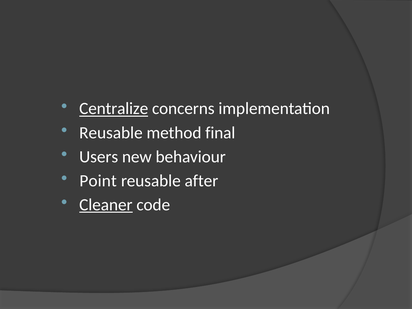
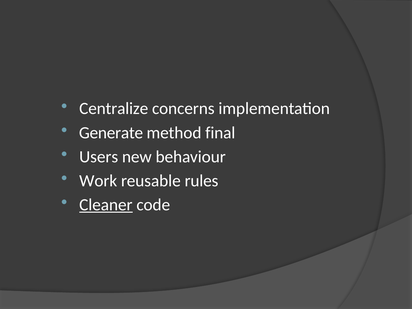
Centralize underline: present -> none (114, 109)
Reusable: Reusable -> Generate (111, 133)
Point: Point -> Work (98, 181)
after: after -> rules (201, 181)
